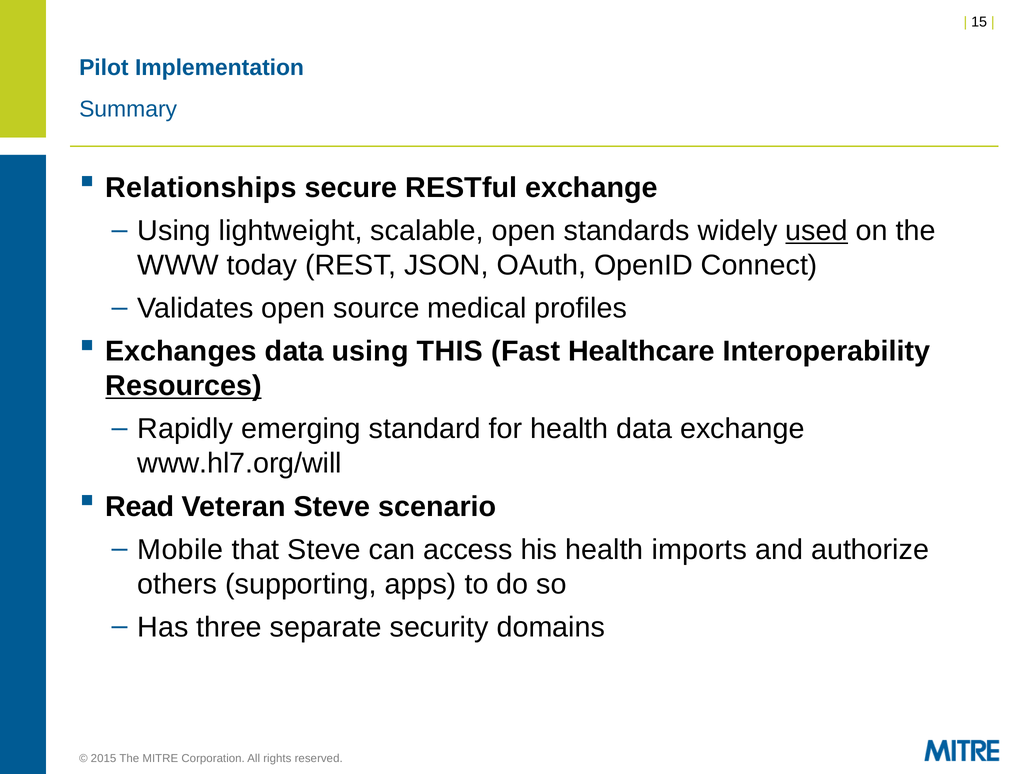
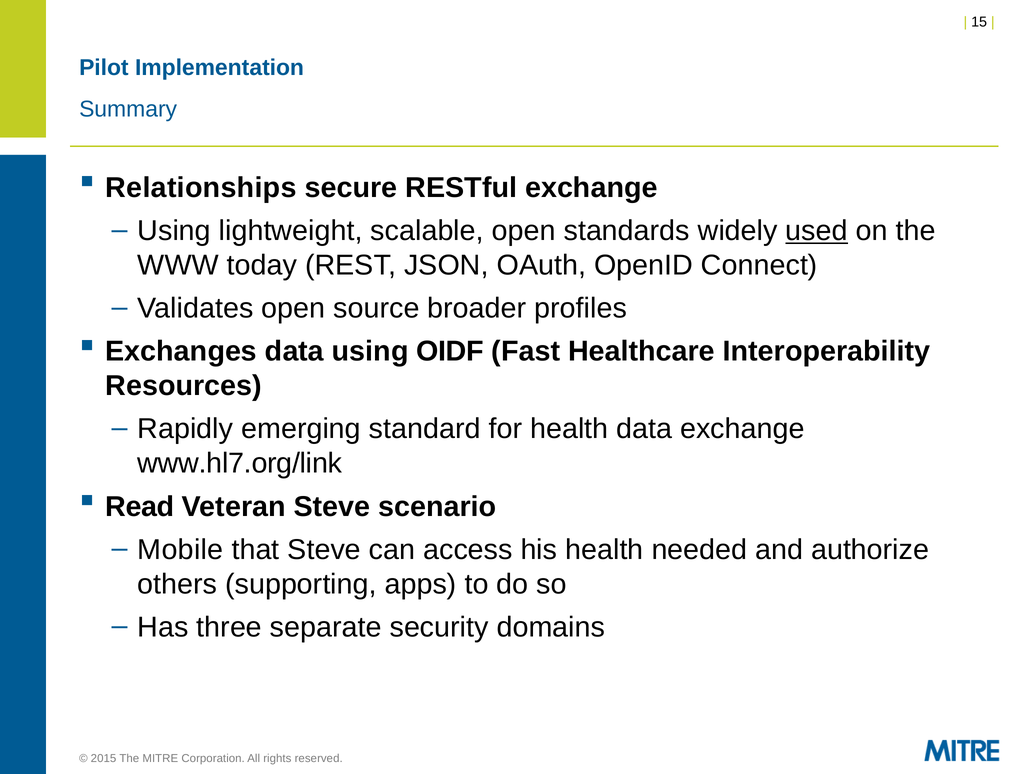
medical: medical -> broader (477, 309)
THIS: THIS -> OIDF (450, 352)
Resources underline: present -> none (184, 386)
www.hl7.org/will: www.hl7.org/will -> www.hl7.org/link (240, 464)
imports: imports -> needed (699, 550)
